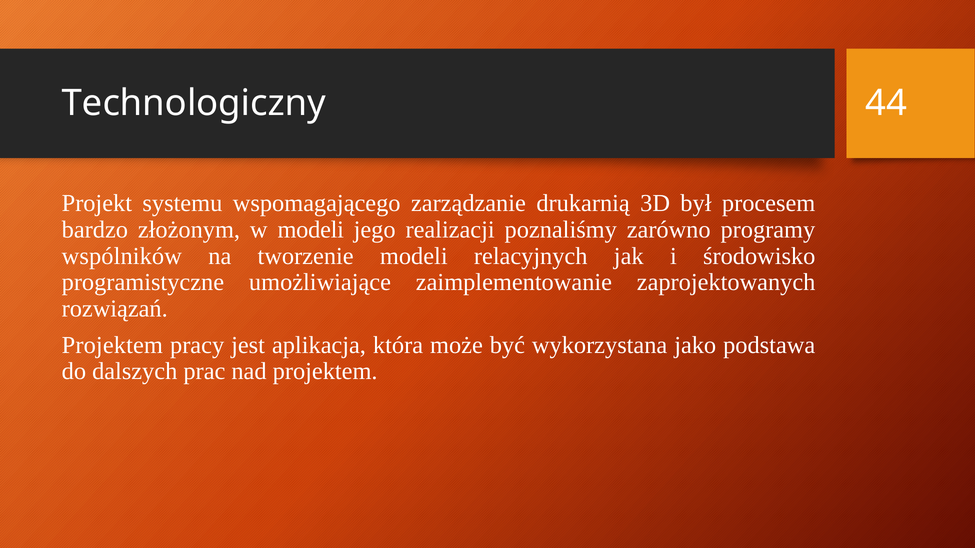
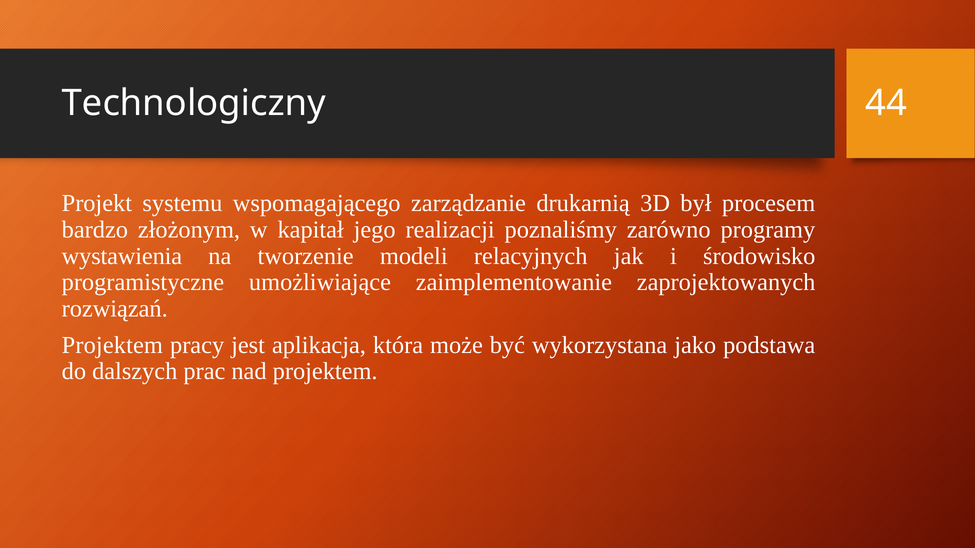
w modeli: modeli -> kapitał (311, 230)
wspólników: wspólników -> wystawienia (122, 256)
